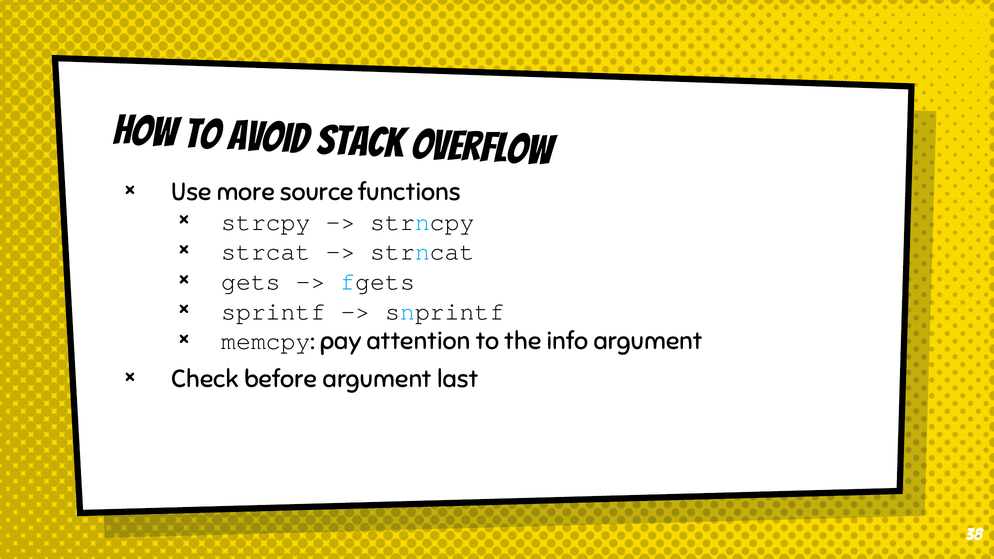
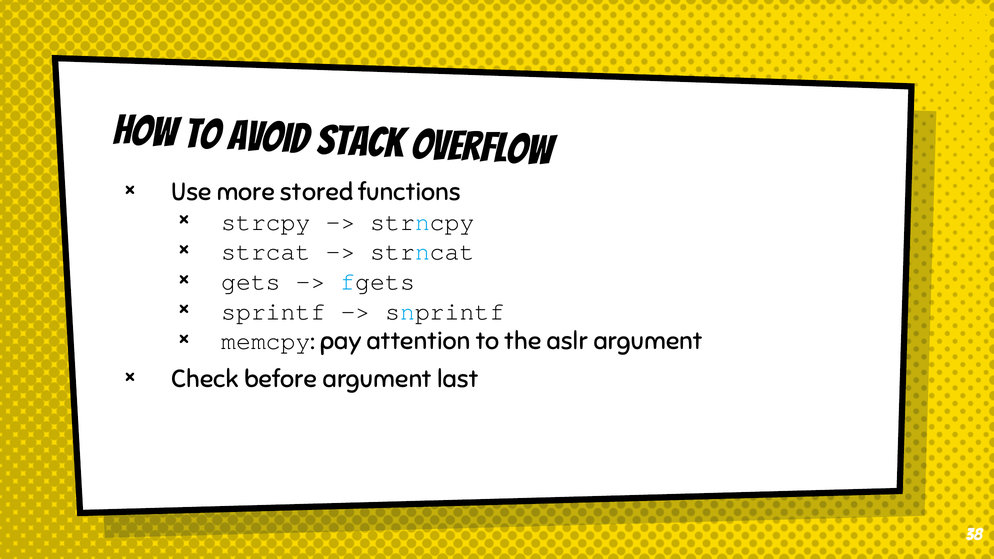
source: source -> stored (317, 192)
info: info -> aslr (567, 341)
